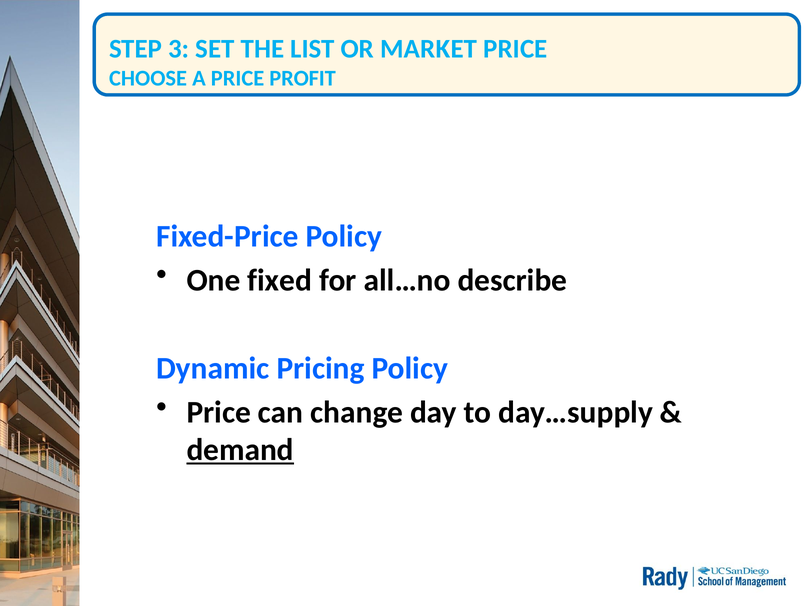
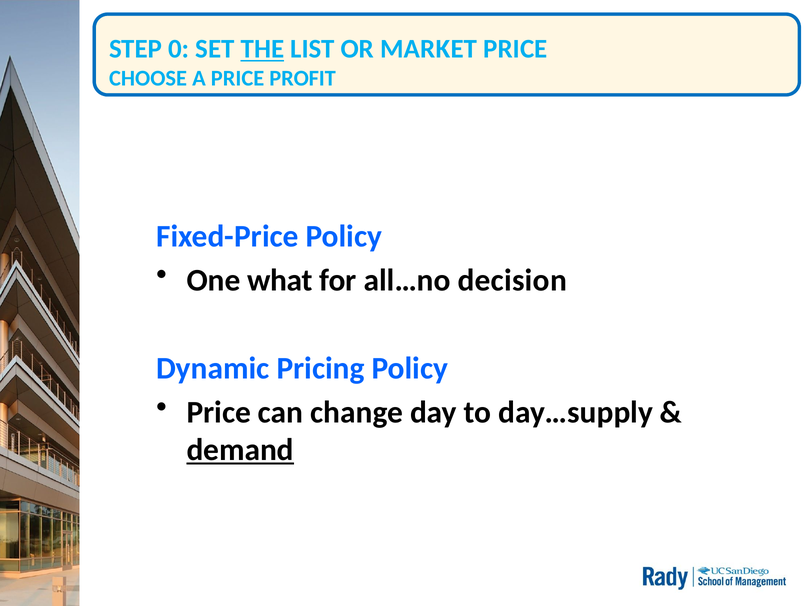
3: 3 -> 0 (179, 49)
THE underline: none -> present (262, 49)
fixed: fixed -> what (280, 280)
describe: describe -> decision (512, 280)
